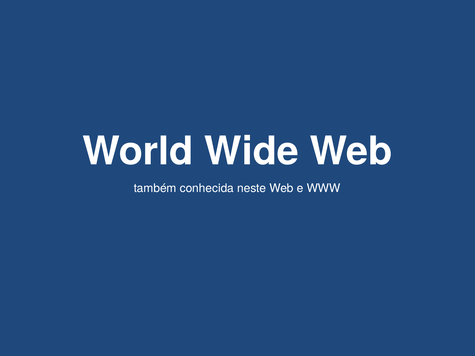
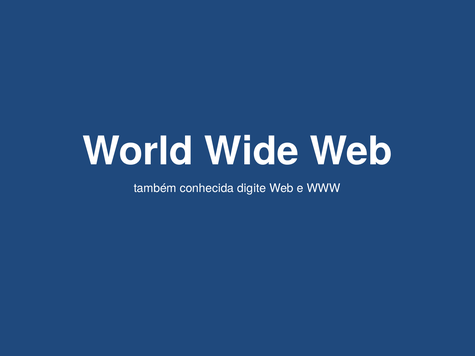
neste: neste -> digite (252, 188)
